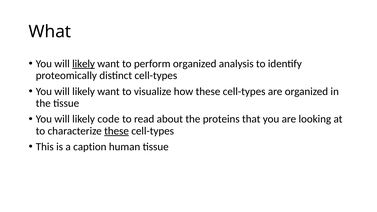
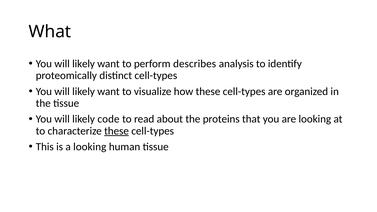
likely underline: present -> none (84, 64)
perform organized: organized -> describes (195, 64)
a caption: caption -> looking (90, 147)
